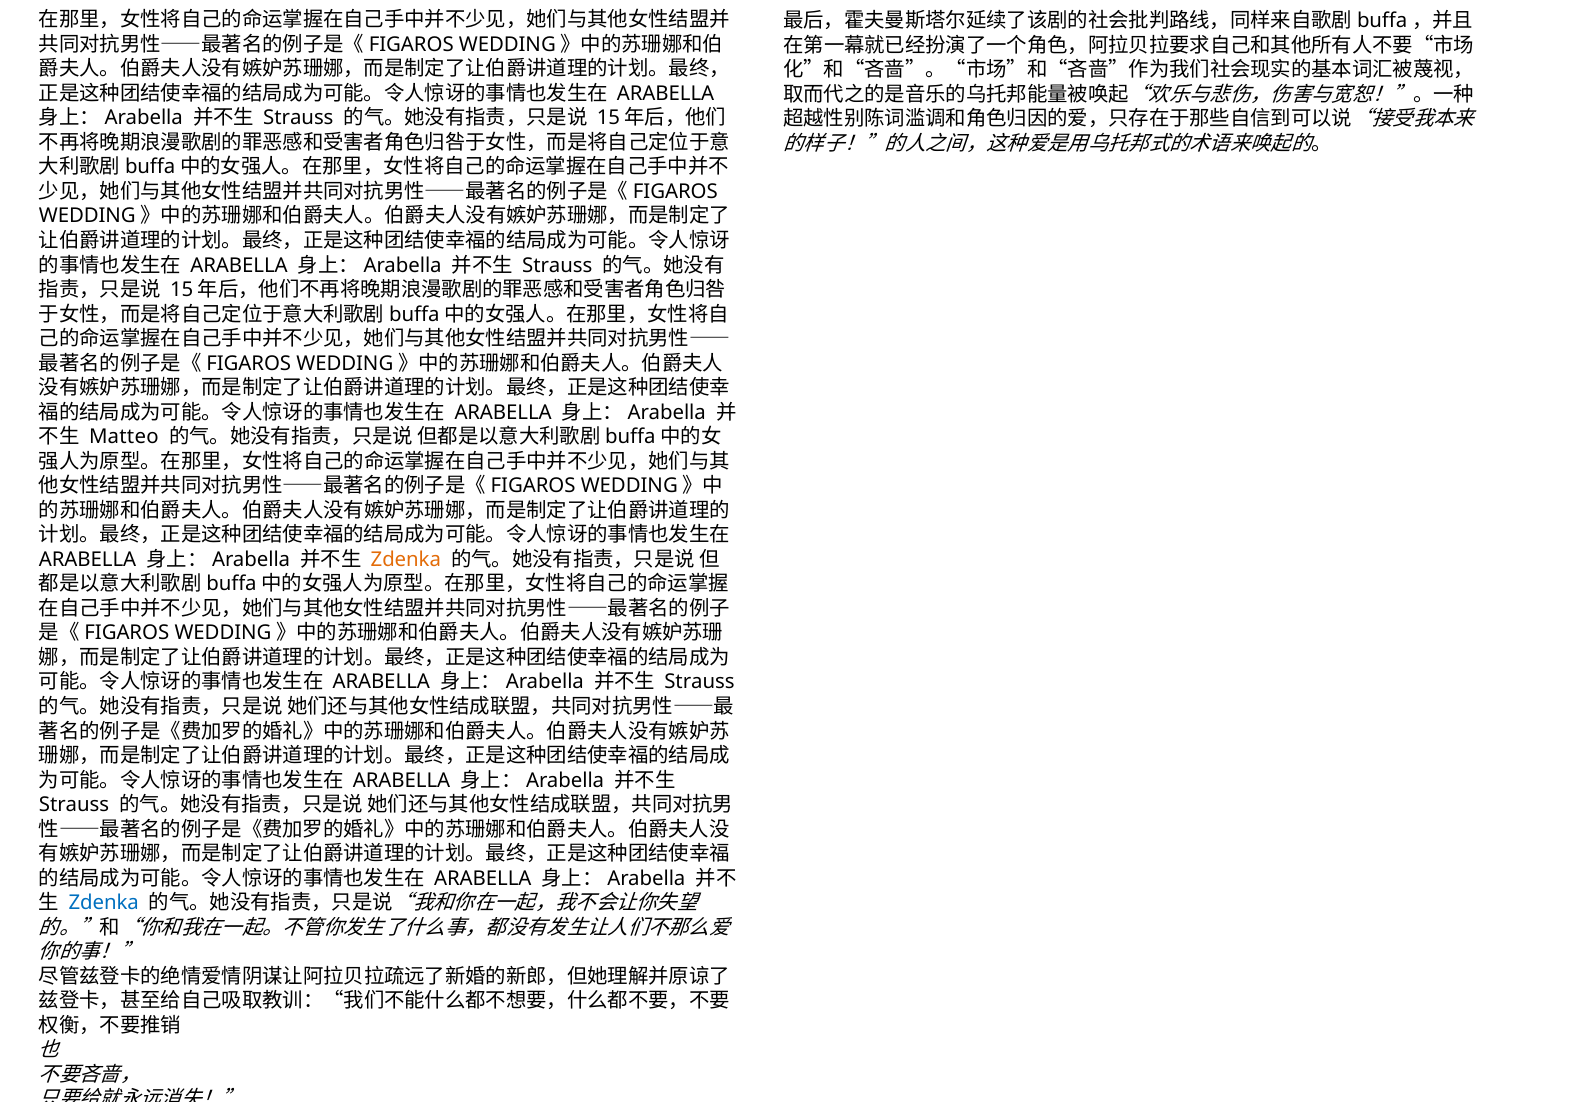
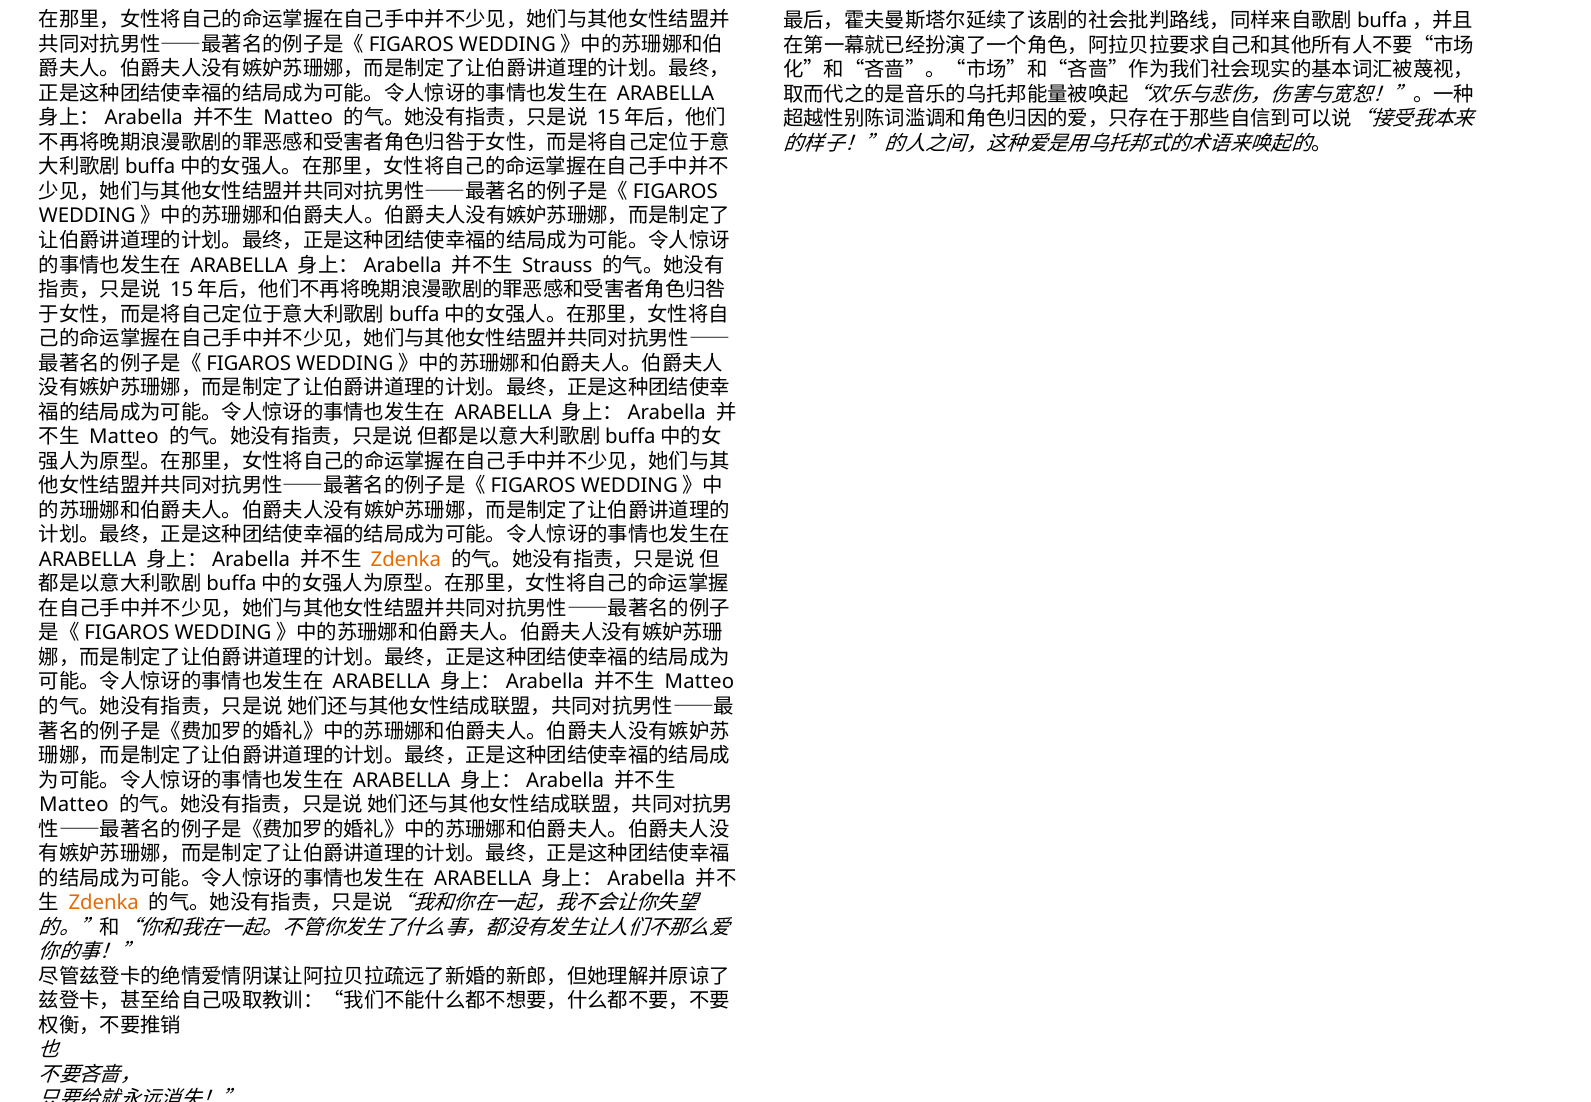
Strauss: Strauss -> Matteo (298, 118)
Strauss: Strauss -> Matteo (699, 682)
Strauss: Strauss -> Matteo (74, 804)
Zdenka colour: blue -> orange (104, 903)
